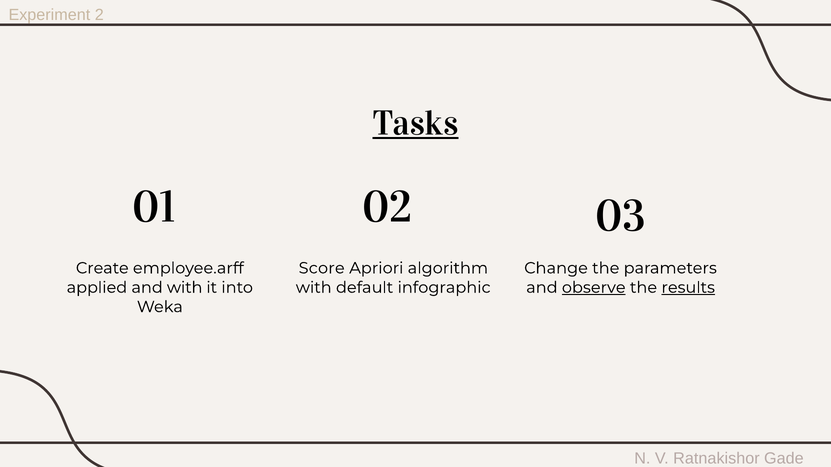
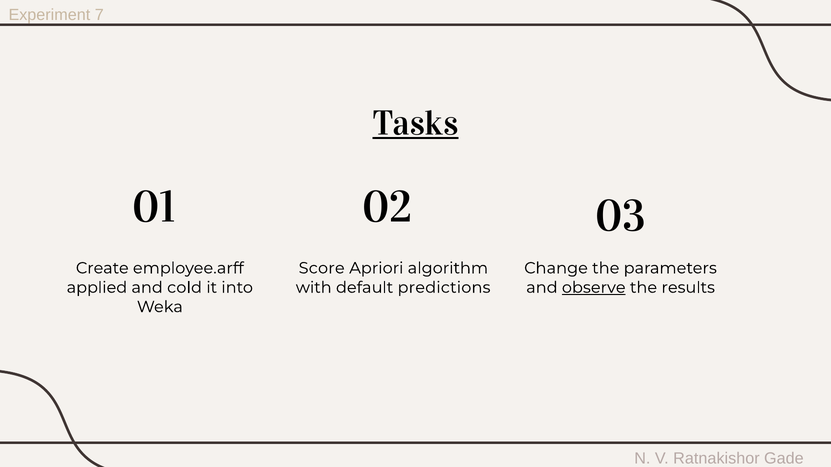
2: 2 -> 7 (99, 15)
and with: with -> cold (185, 288)
infographic: infographic -> predictions (444, 288)
results underline: present -> none (688, 288)
